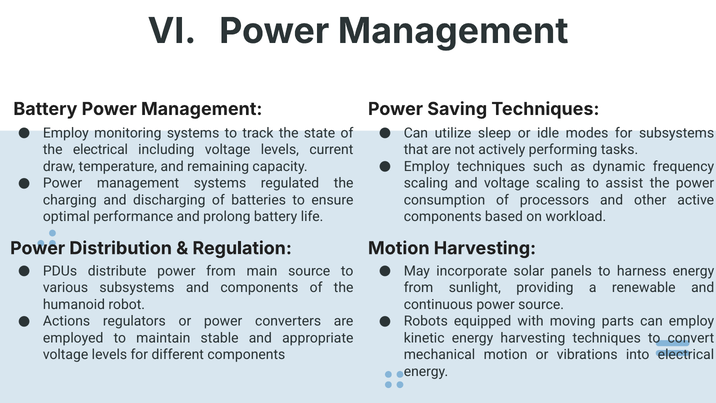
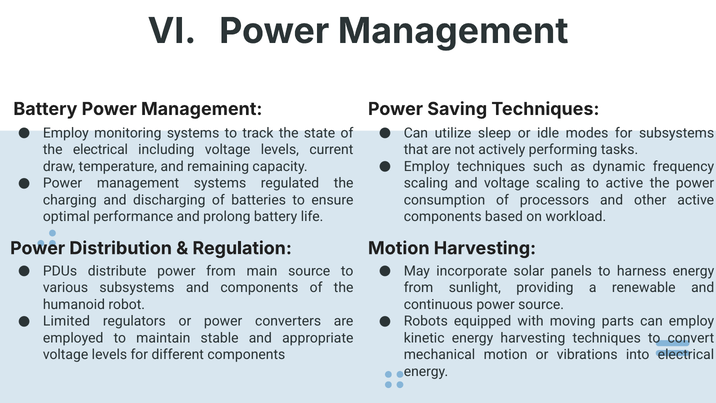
to assist: assist -> active (624, 183)
Actions: Actions -> Limited (66, 321)
